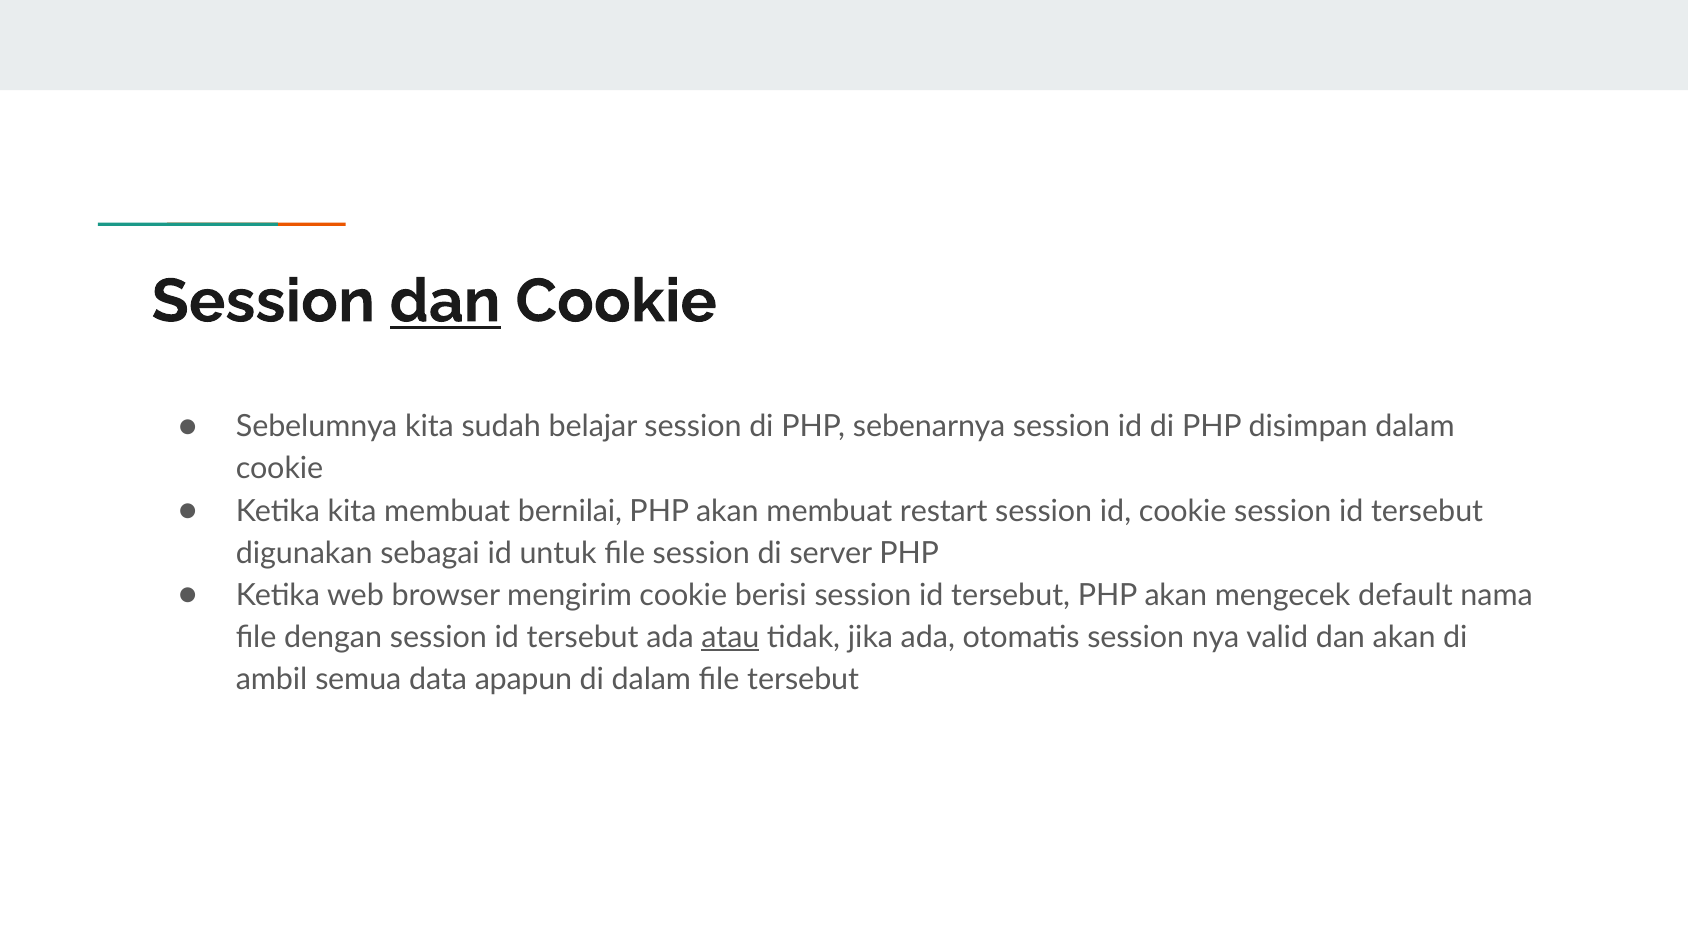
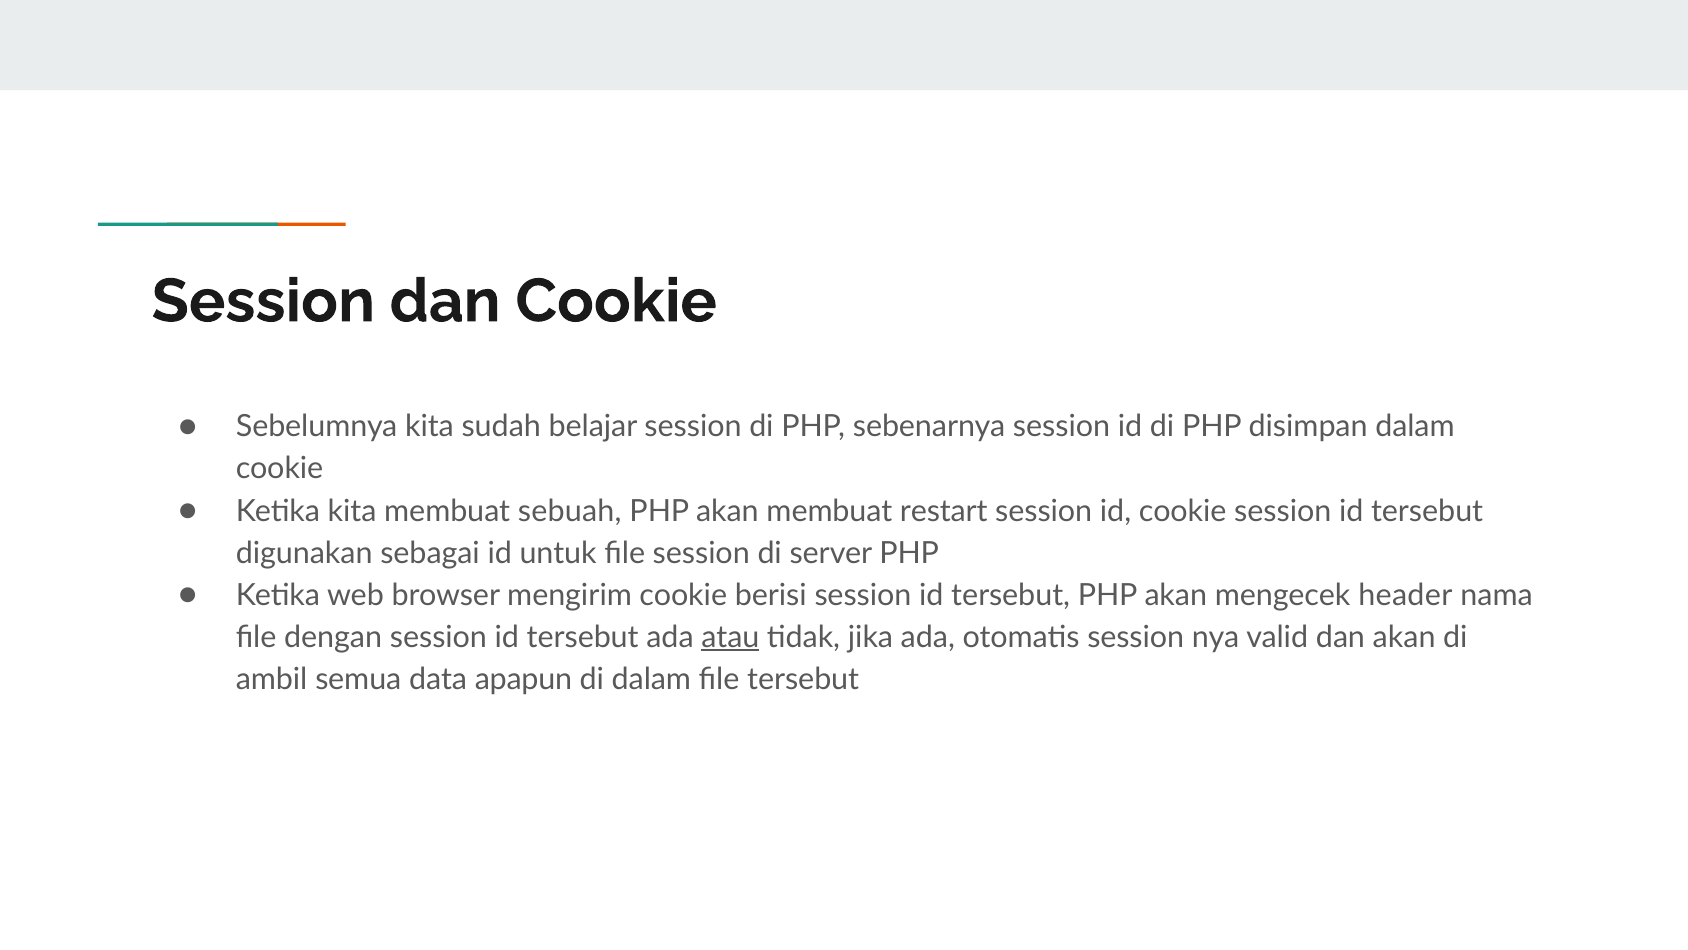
dan underline: present -> none (445, 301)
bernilai: bernilai -> sebuah (570, 511)
default: default -> header (1405, 595)
